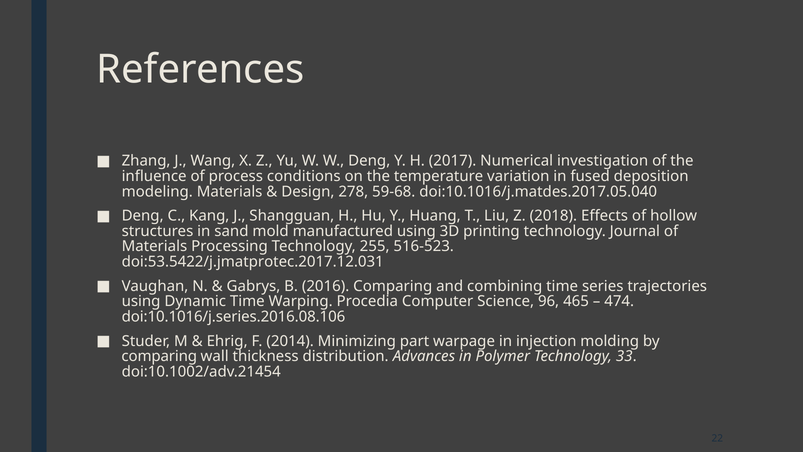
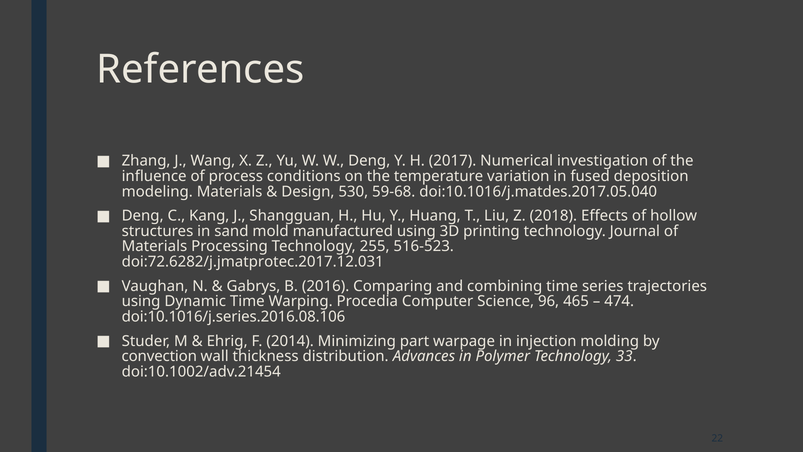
278: 278 -> 530 (353, 191)
doi:53.5422/j.jmatprotec.2017.12.031: doi:53.5422/j.jmatprotec.2017.12.031 -> doi:72.6282/j.jmatprotec.2017.12.031 (253, 262)
comparing: comparing -> convection (159, 356)
